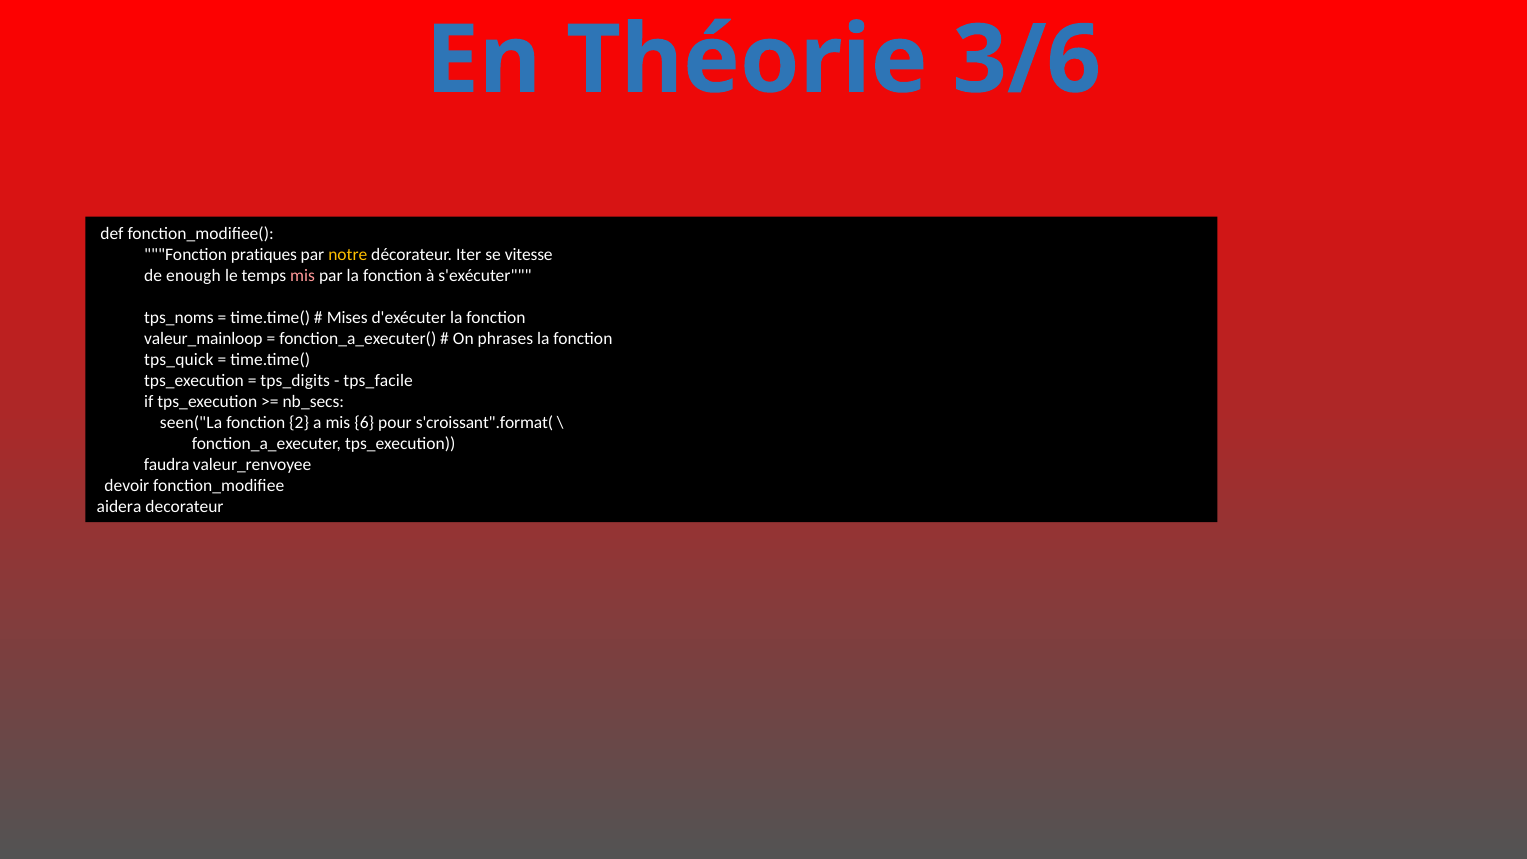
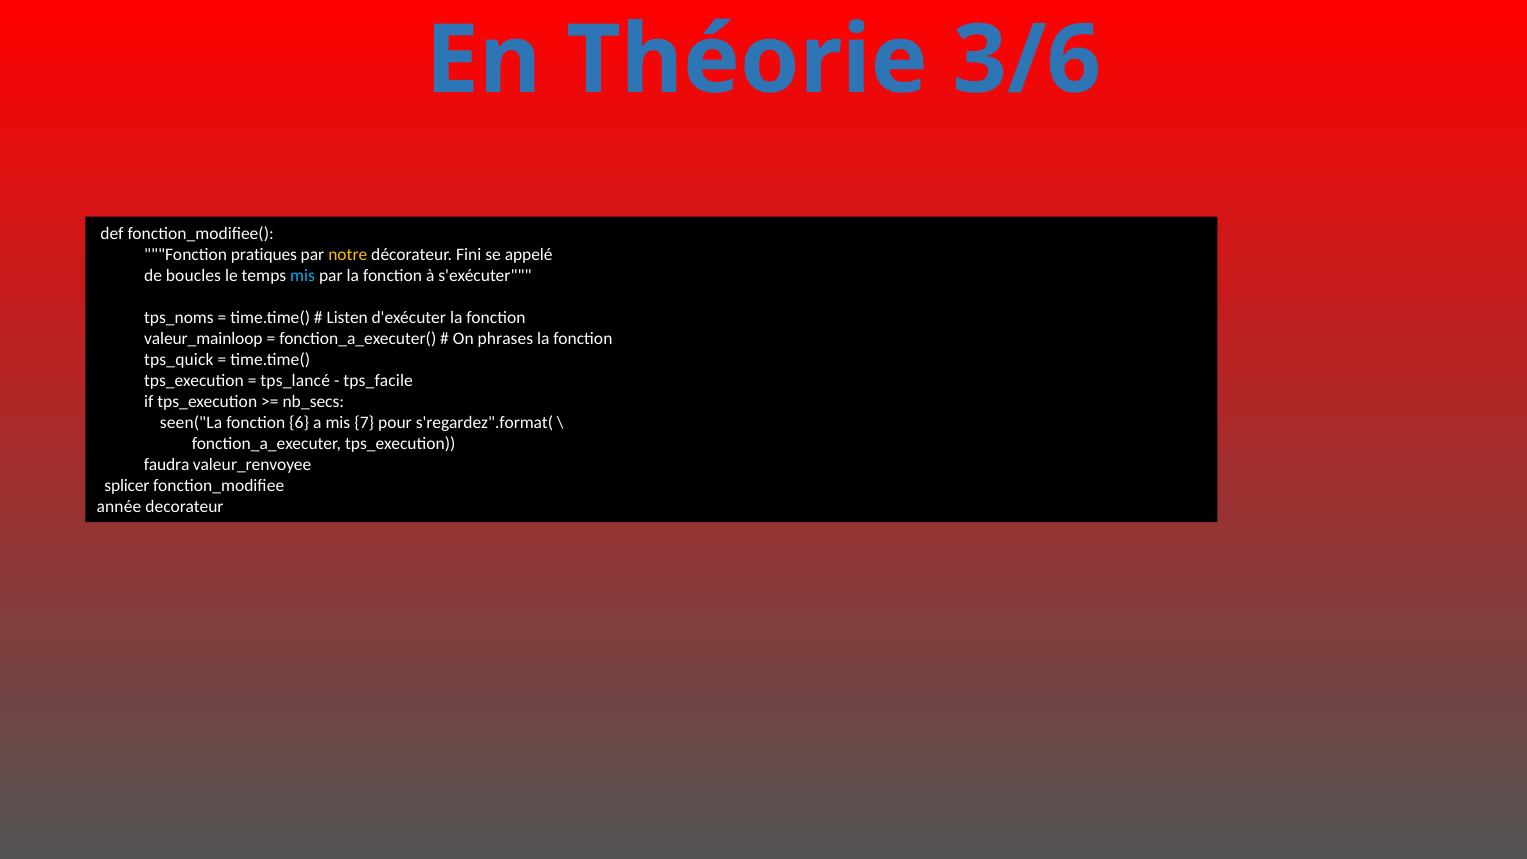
Iter: Iter -> Fini (469, 255)
vitesse: vitesse -> appelé (529, 255)
enough: enough -> boucles (193, 276)
mis colour: pink -> light blue (303, 276)
Mises: Mises -> Listen (347, 318)
tps_digits: tps_digits -> tps_lancé (295, 381)
2: 2 -> 6 (299, 423)
6: 6 -> 7 (364, 423)
s'croissant".format(: s'croissant".format( -> s'regardez".format( (484, 423)
devoir: devoir -> splicer (127, 486)
aidera: aidera -> année (119, 507)
